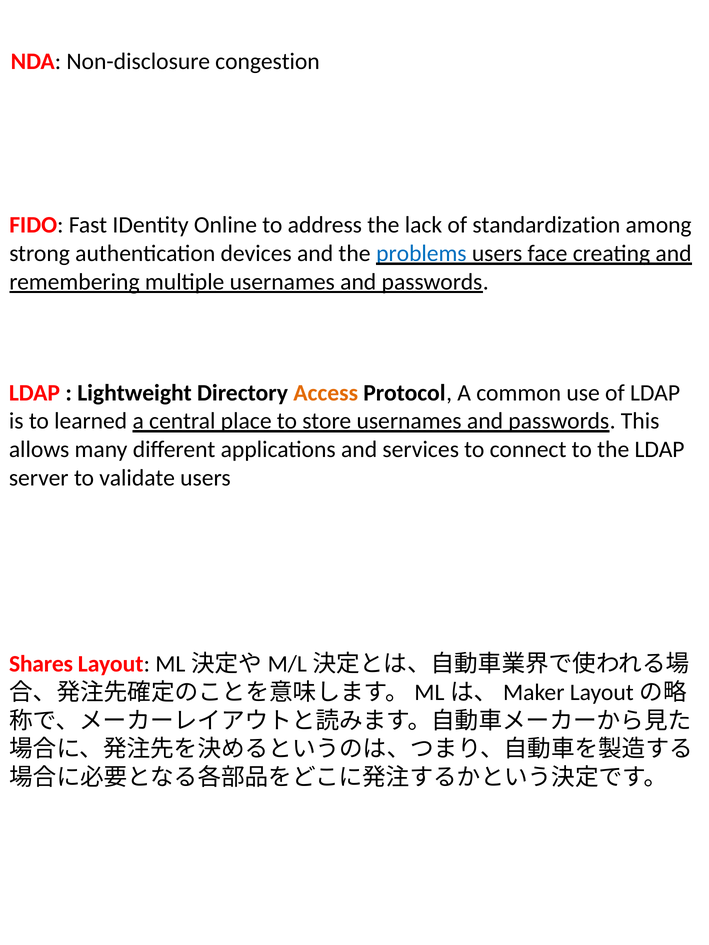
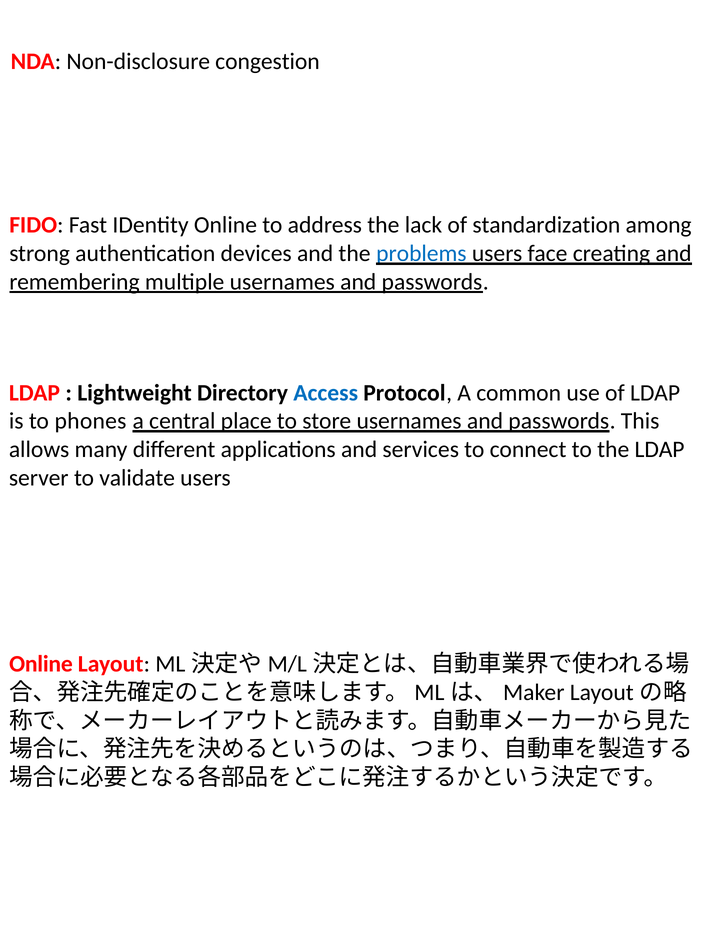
Access colour: orange -> blue (326, 393)
learned: learned -> phones (91, 421)
Shares: Shares -> Online (41, 664)
